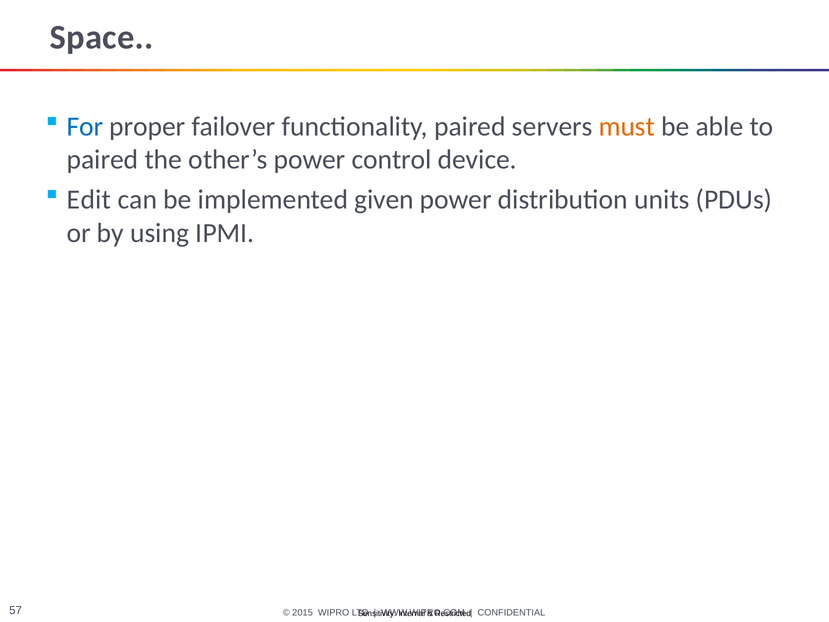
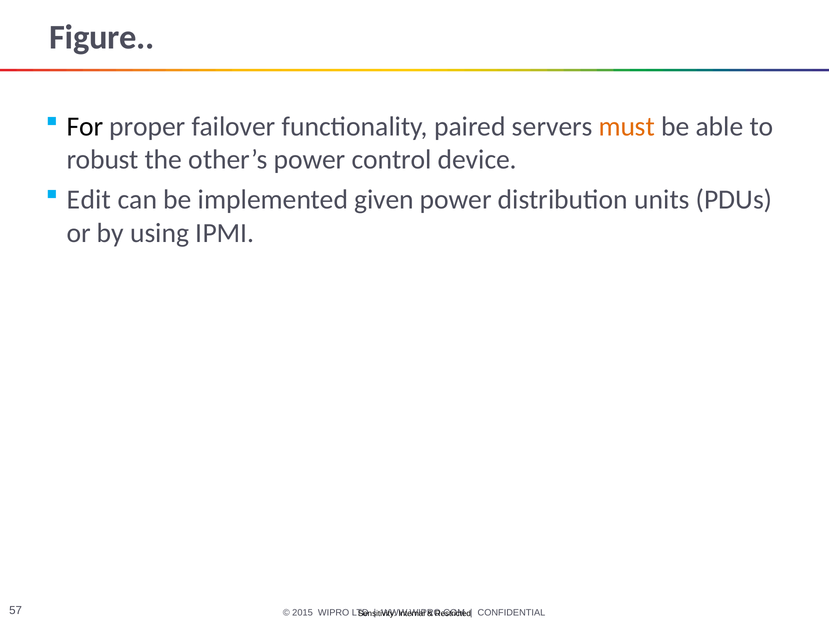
Space: Space -> Figure (102, 37)
For colour: blue -> black (85, 126)
paired: paired -> robust (103, 160)
